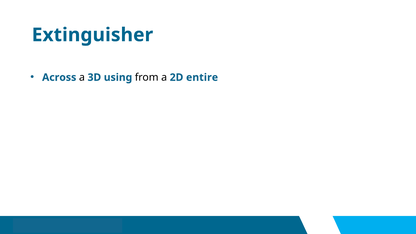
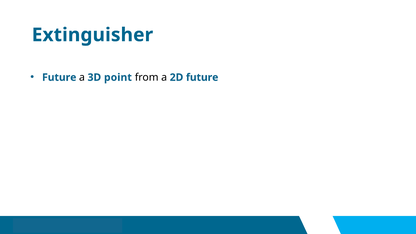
Across: Across -> Future (59, 77)
using: using -> point (118, 77)
2D entire: entire -> future (202, 77)
